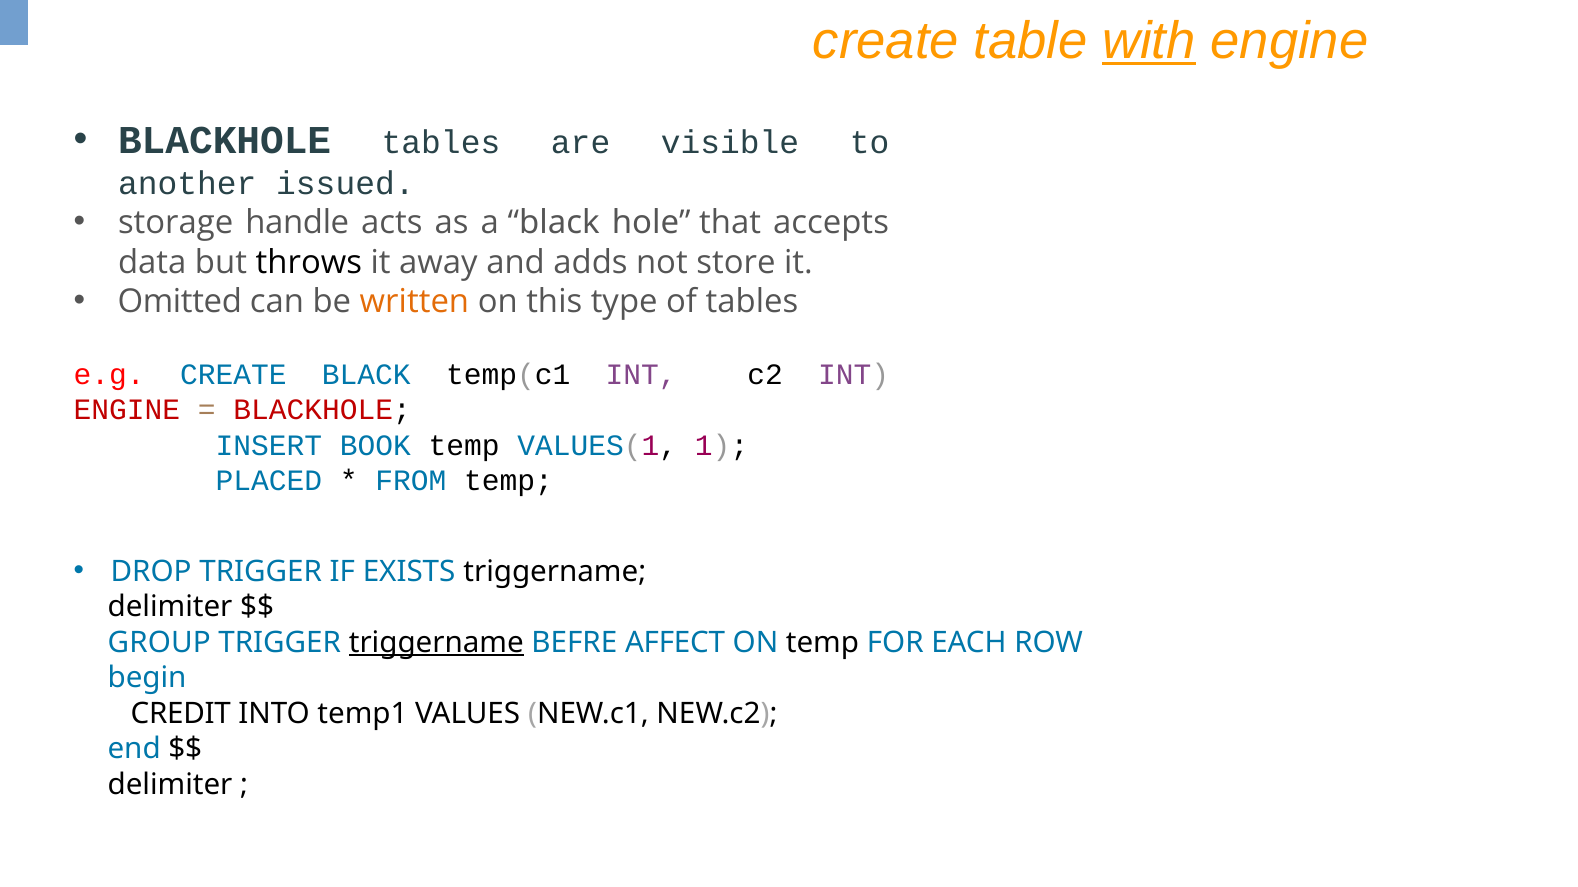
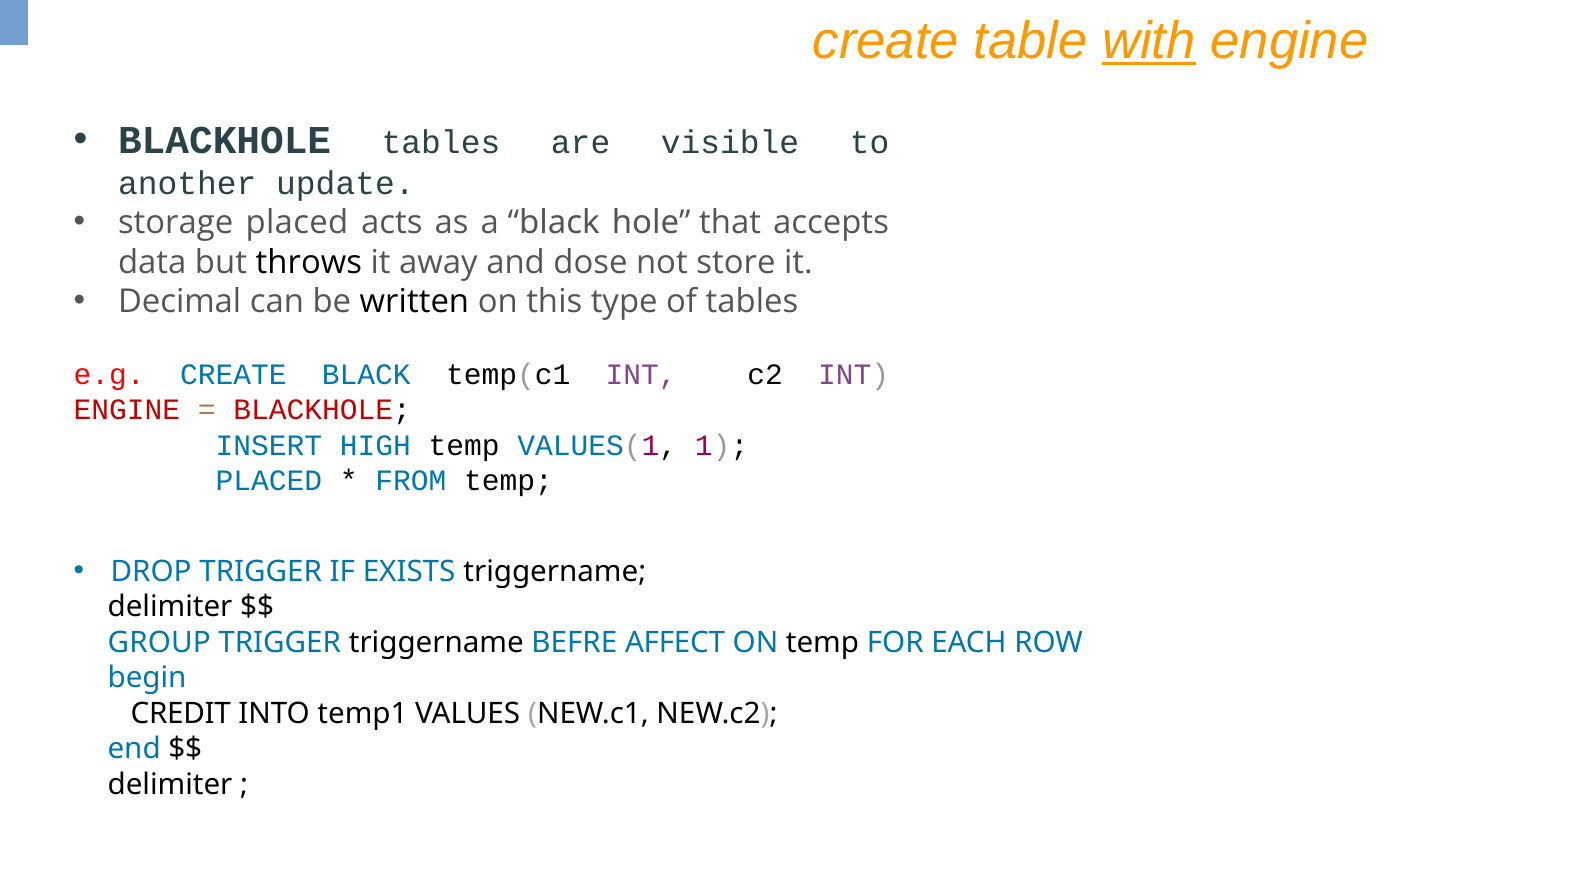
issued: issued -> update (345, 183)
storage handle: handle -> placed (297, 223)
adds: adds -> dose (590, 262)
Omitted: Omitted -> Decimal (180, 302)
written colour: orange -> black (414, 302)
BOOK: BOOK -> HIGH (375, 446)
triggername underline: present -> none (436, 643)
